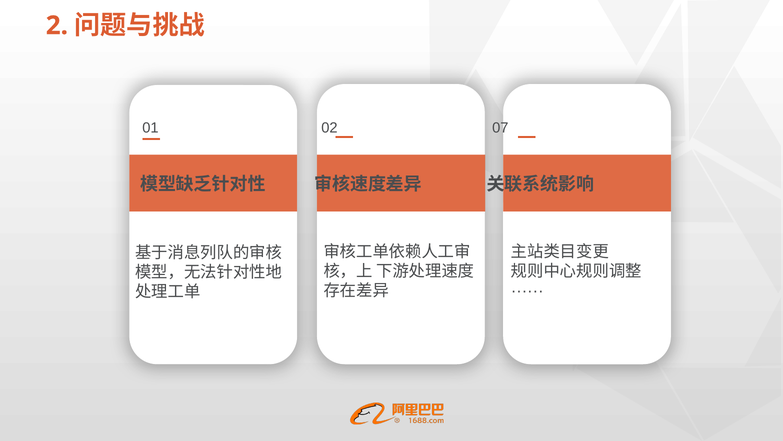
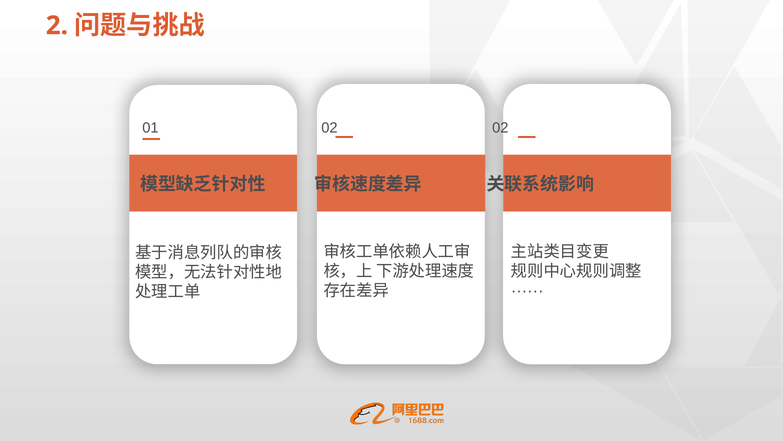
02 07: 07 -> 02 (500, 128)
